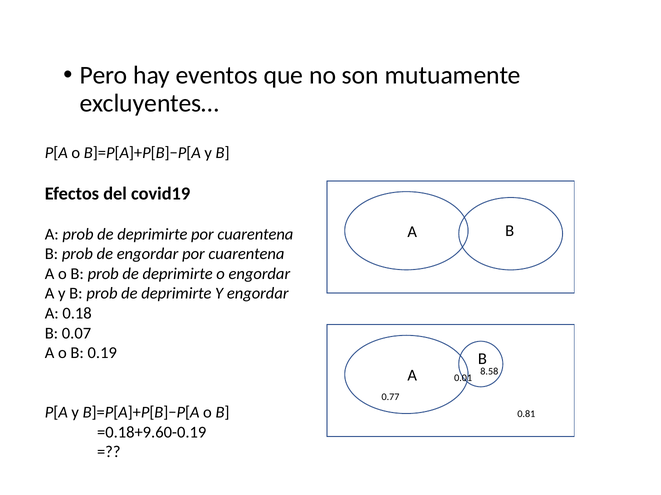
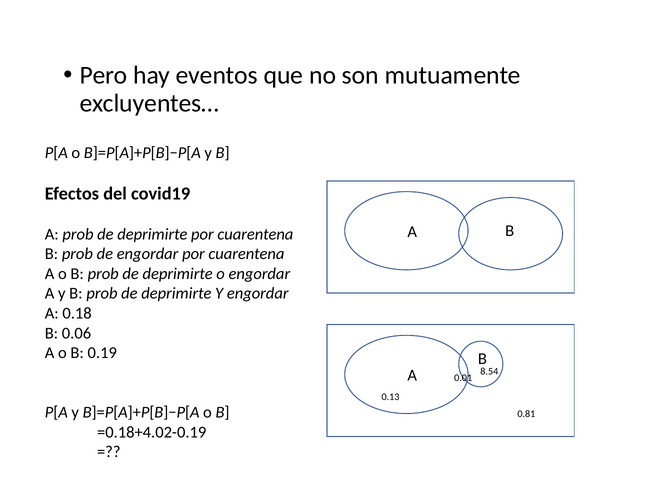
0.07: 0.07 -> 0.06 (76, 334)
8.58: 8.58 -> 8.54 (489, 372)
0.77: 0.77 -> 0.13 (390, 398)
=0.18+9.60-0.19: =0.18+9.60-0.19 -> =0.18+4.02-0.19 (152, 433)
